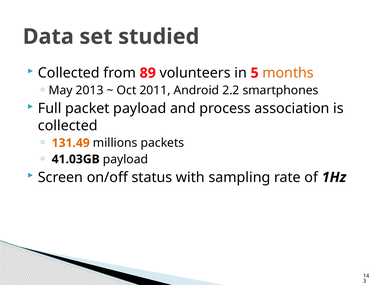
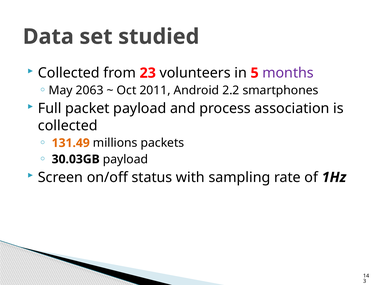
89: 89 -> 23 (148, 73)
months colour: orange -> purple (288, 73)
2013: 2013 -> 2063 (90, 90)
41.03GB: 41.03GB -> 30.03GB (76, 159)
